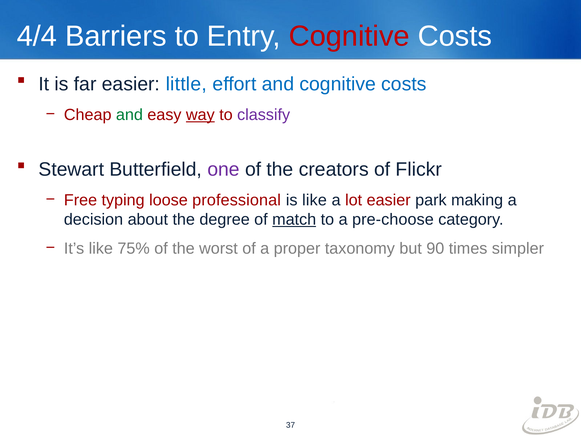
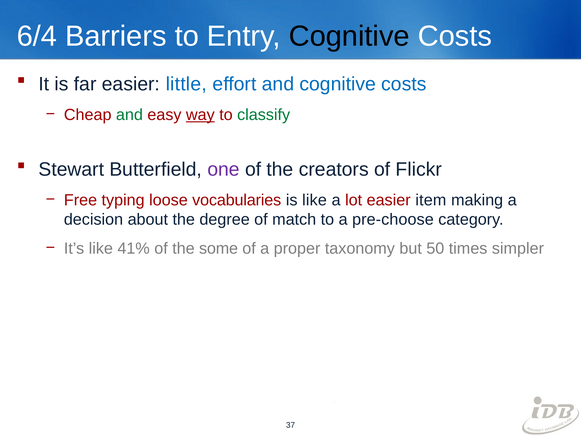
4/4: 4/4 -> 6/4 (37, 36)
Cognitive colour: red -> black (349, 36)
classify colour: purple -> green (264, 115)
professional: professional -> vocabularies (237, 200)
park: park -> item (431, 200)
match underline: present -> none (294, 219)
75%: 75% -> 41% (134, 248)
worst: worst -> some (219, 248)
90: 90 -> 50 (435, 248)
